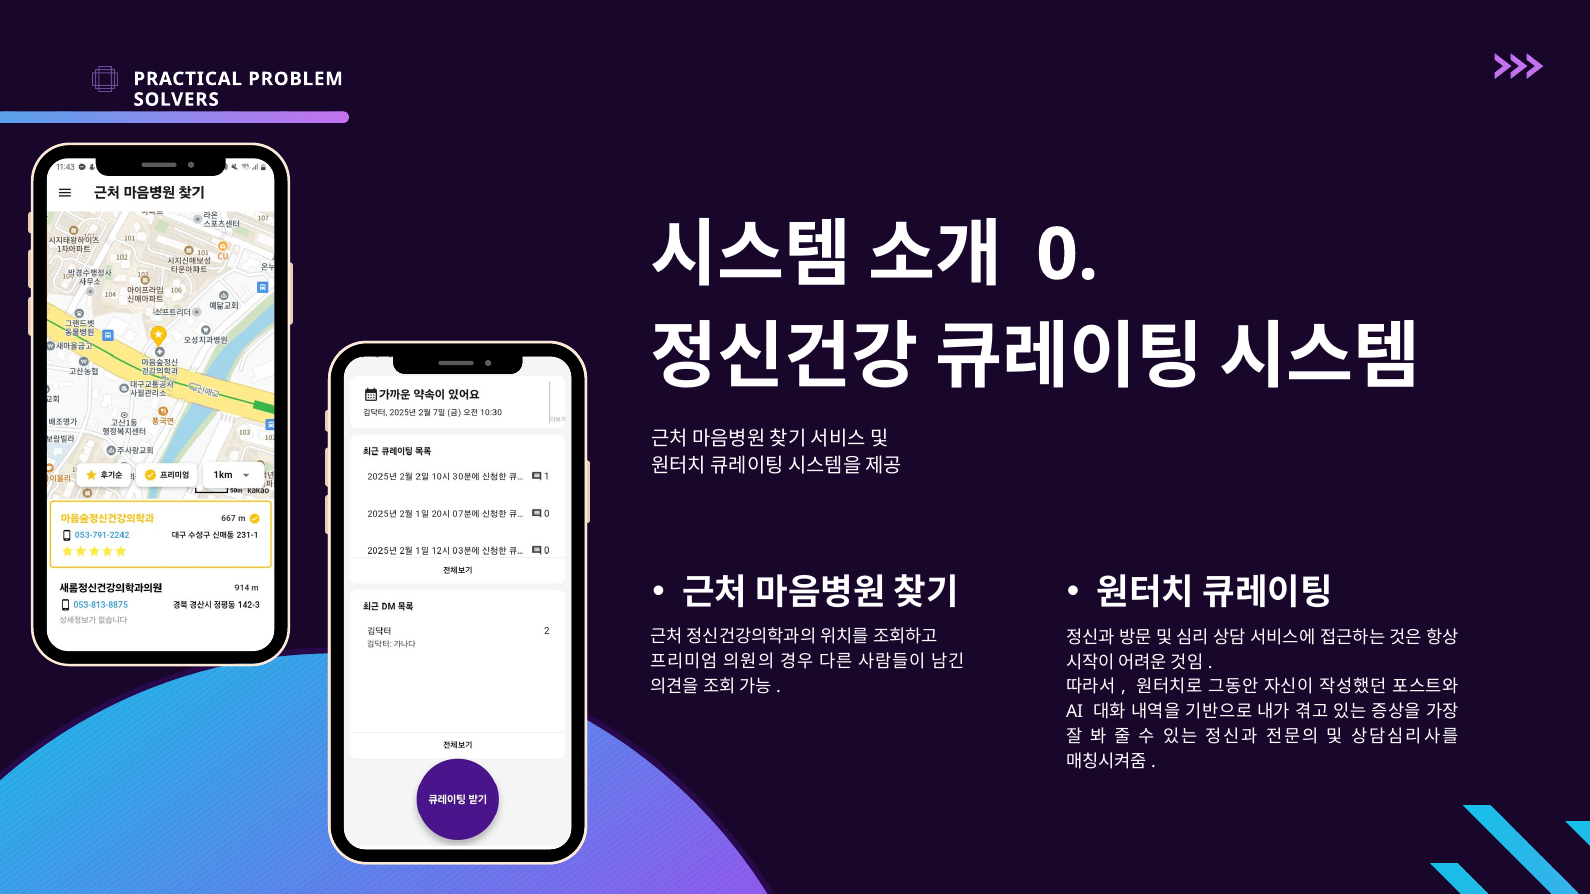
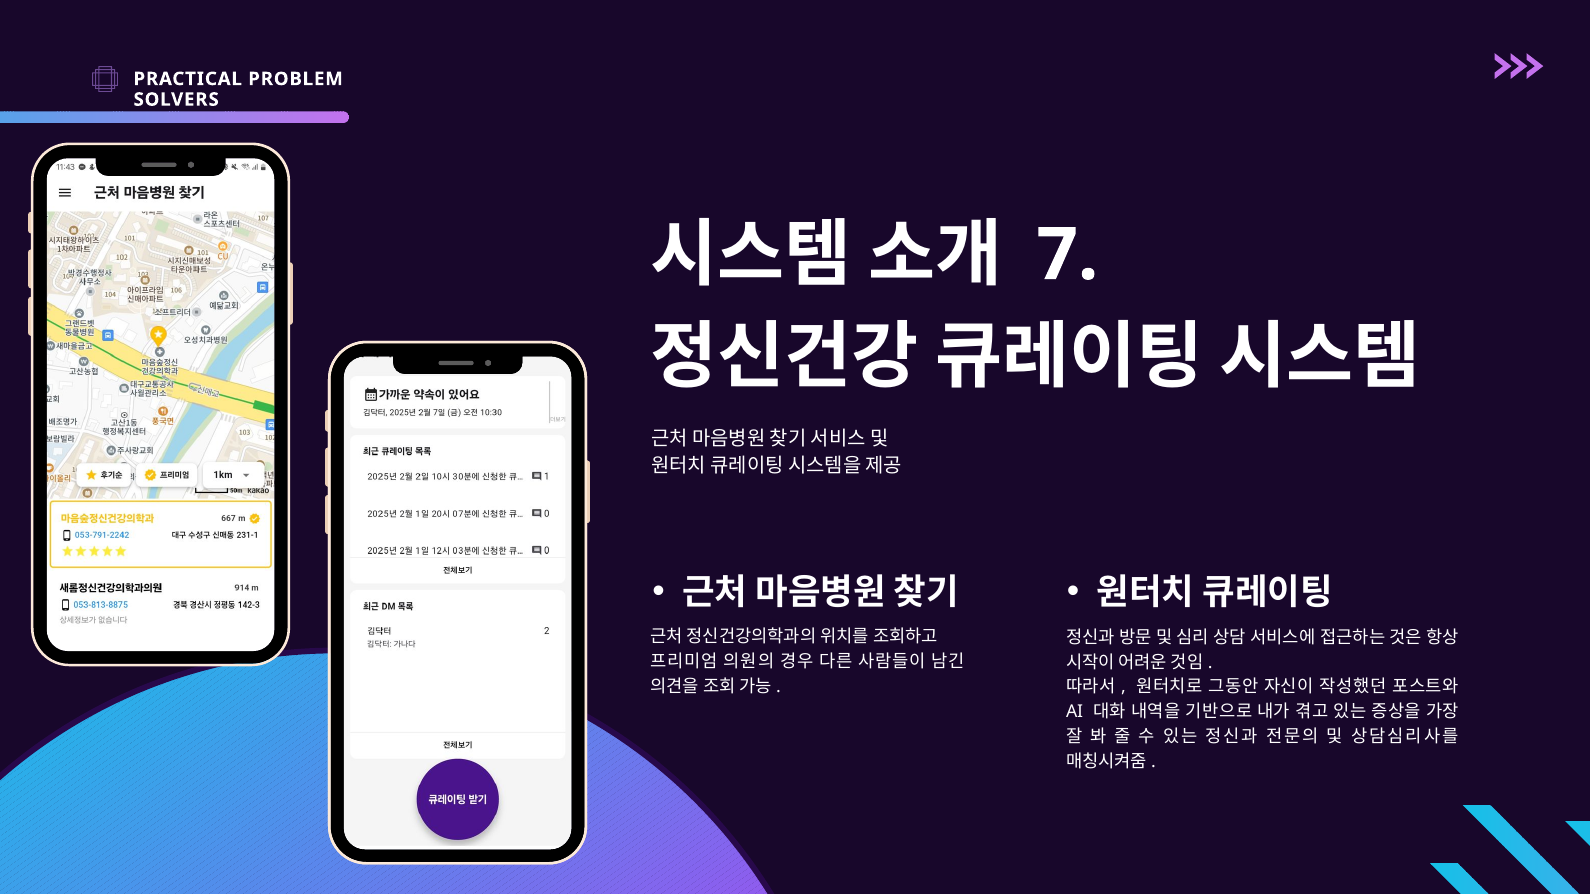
0: 0 -> 7 (1067, 255)
